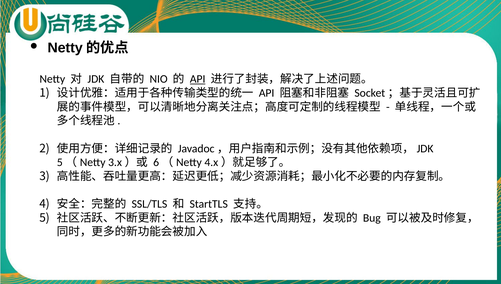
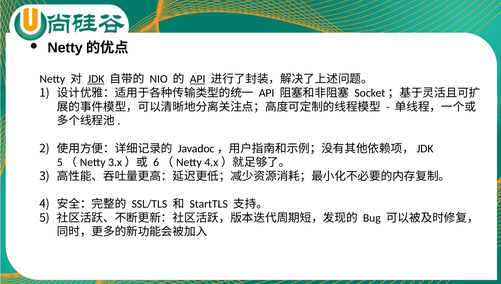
JDK underline: none -> present (96, 79)
